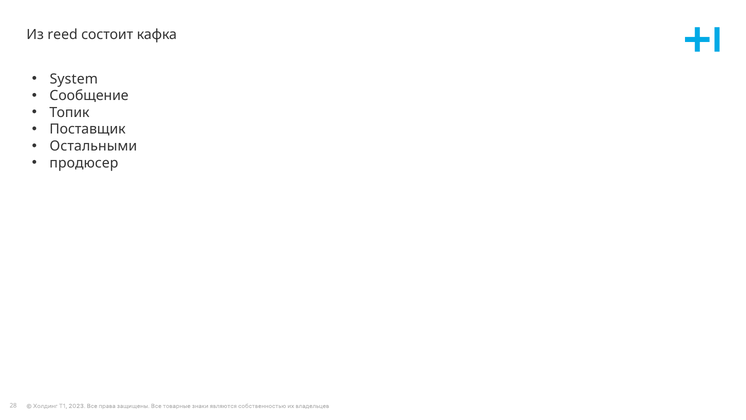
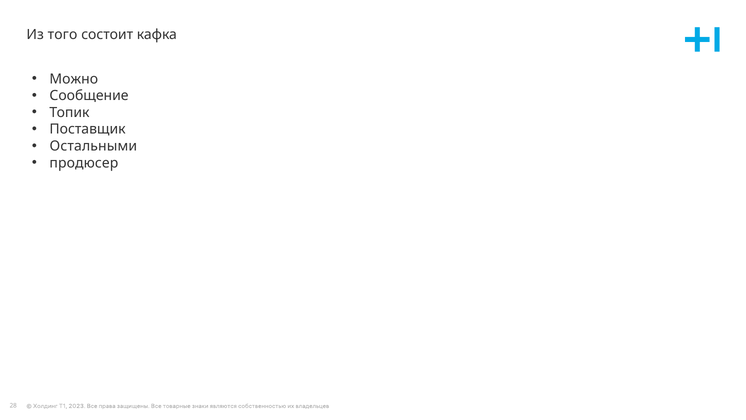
reed: reed -> того (62, 35)
System: System -> Можно (74, 79)
